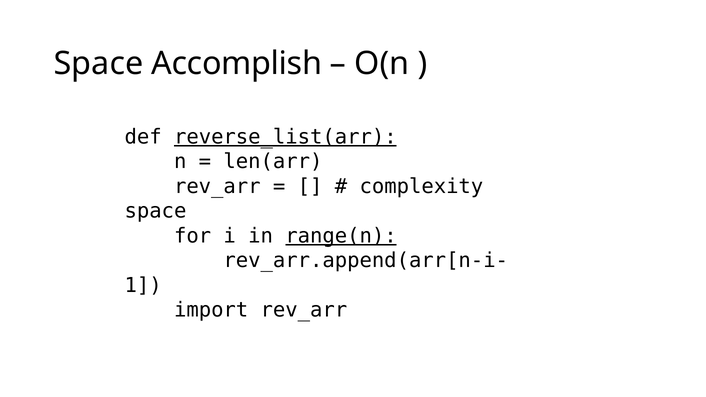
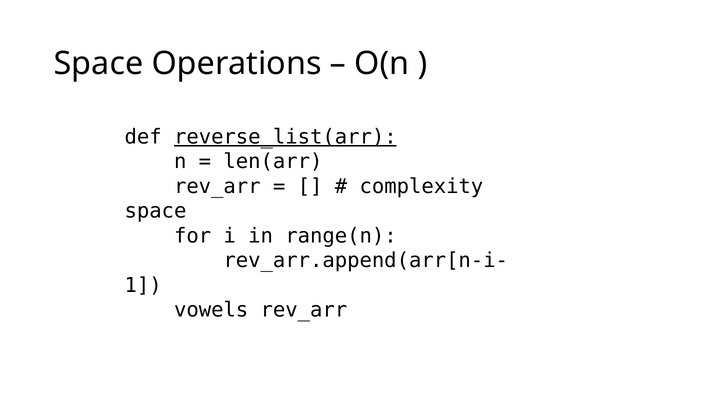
Accomplish: Accomplish -> Operations (237, 64)
range(n underline: present -> none (341, 236)
import: import -> vowels (211, 310)
